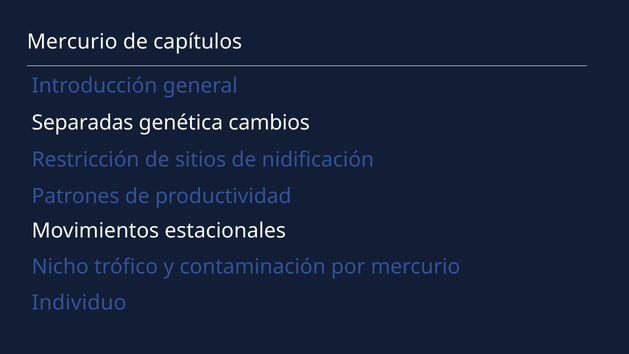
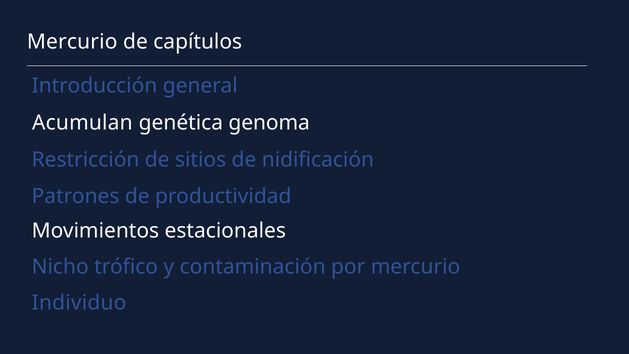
Separadas: Separadas -> Acumulan (82, 123)
cambios: cambios -> genoma (269, 123)
